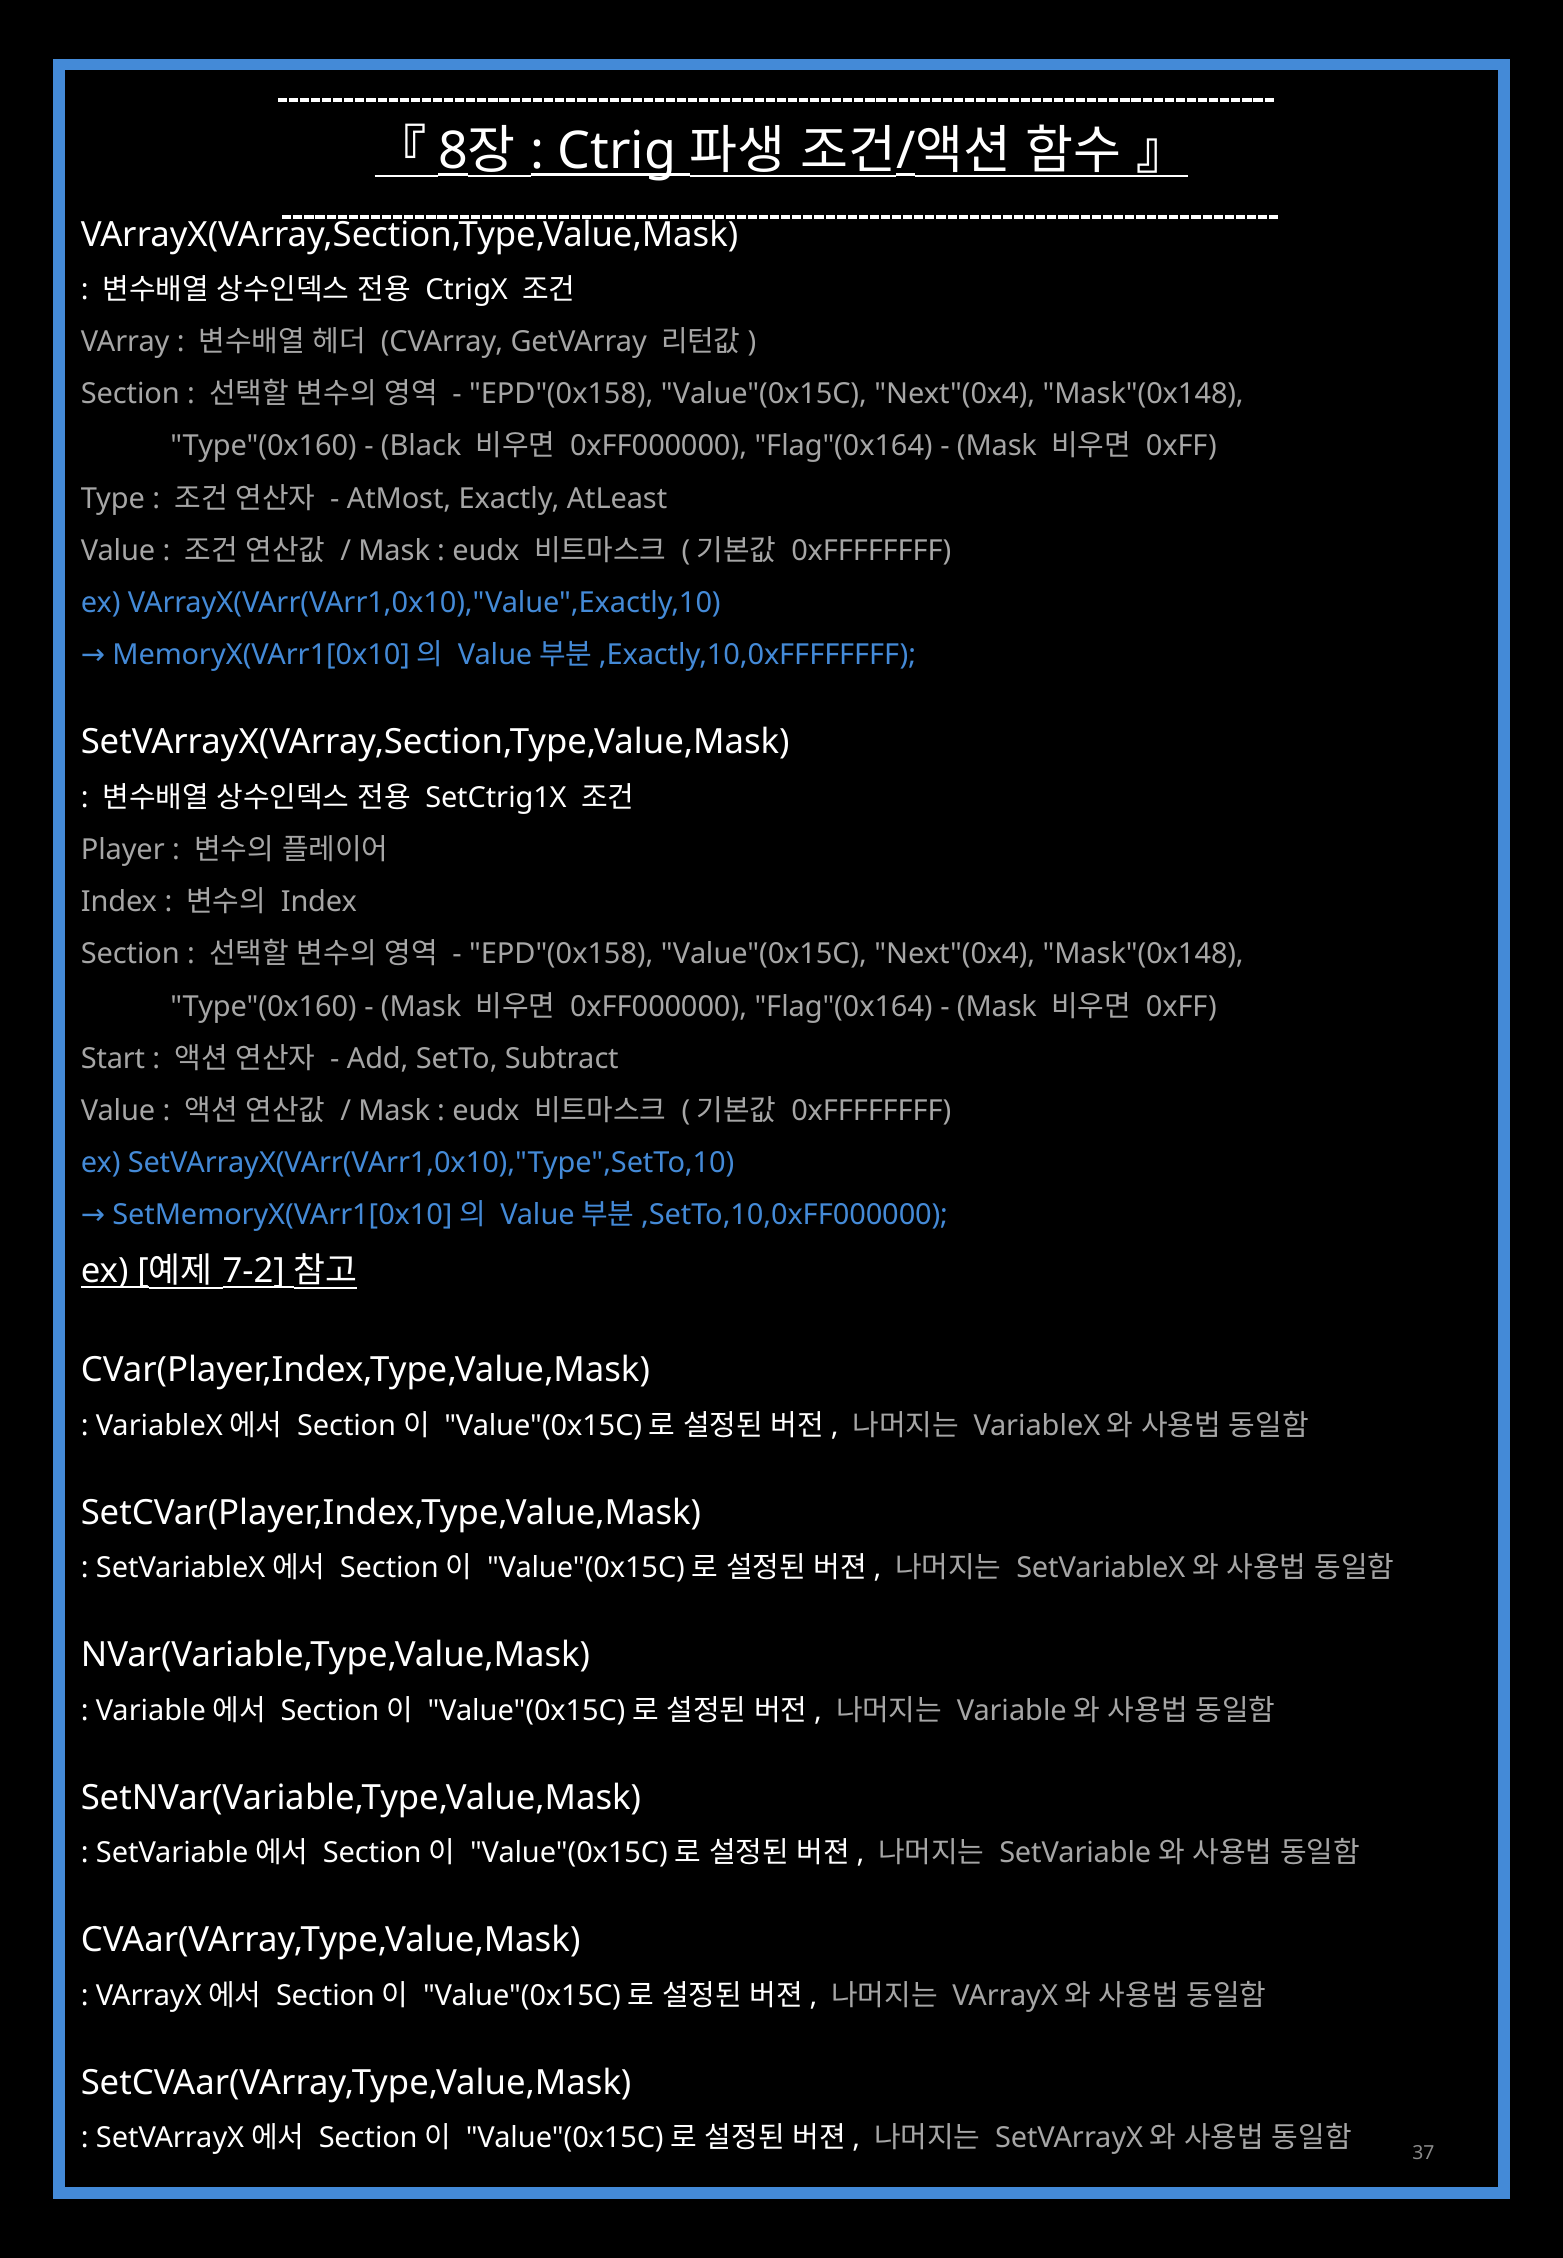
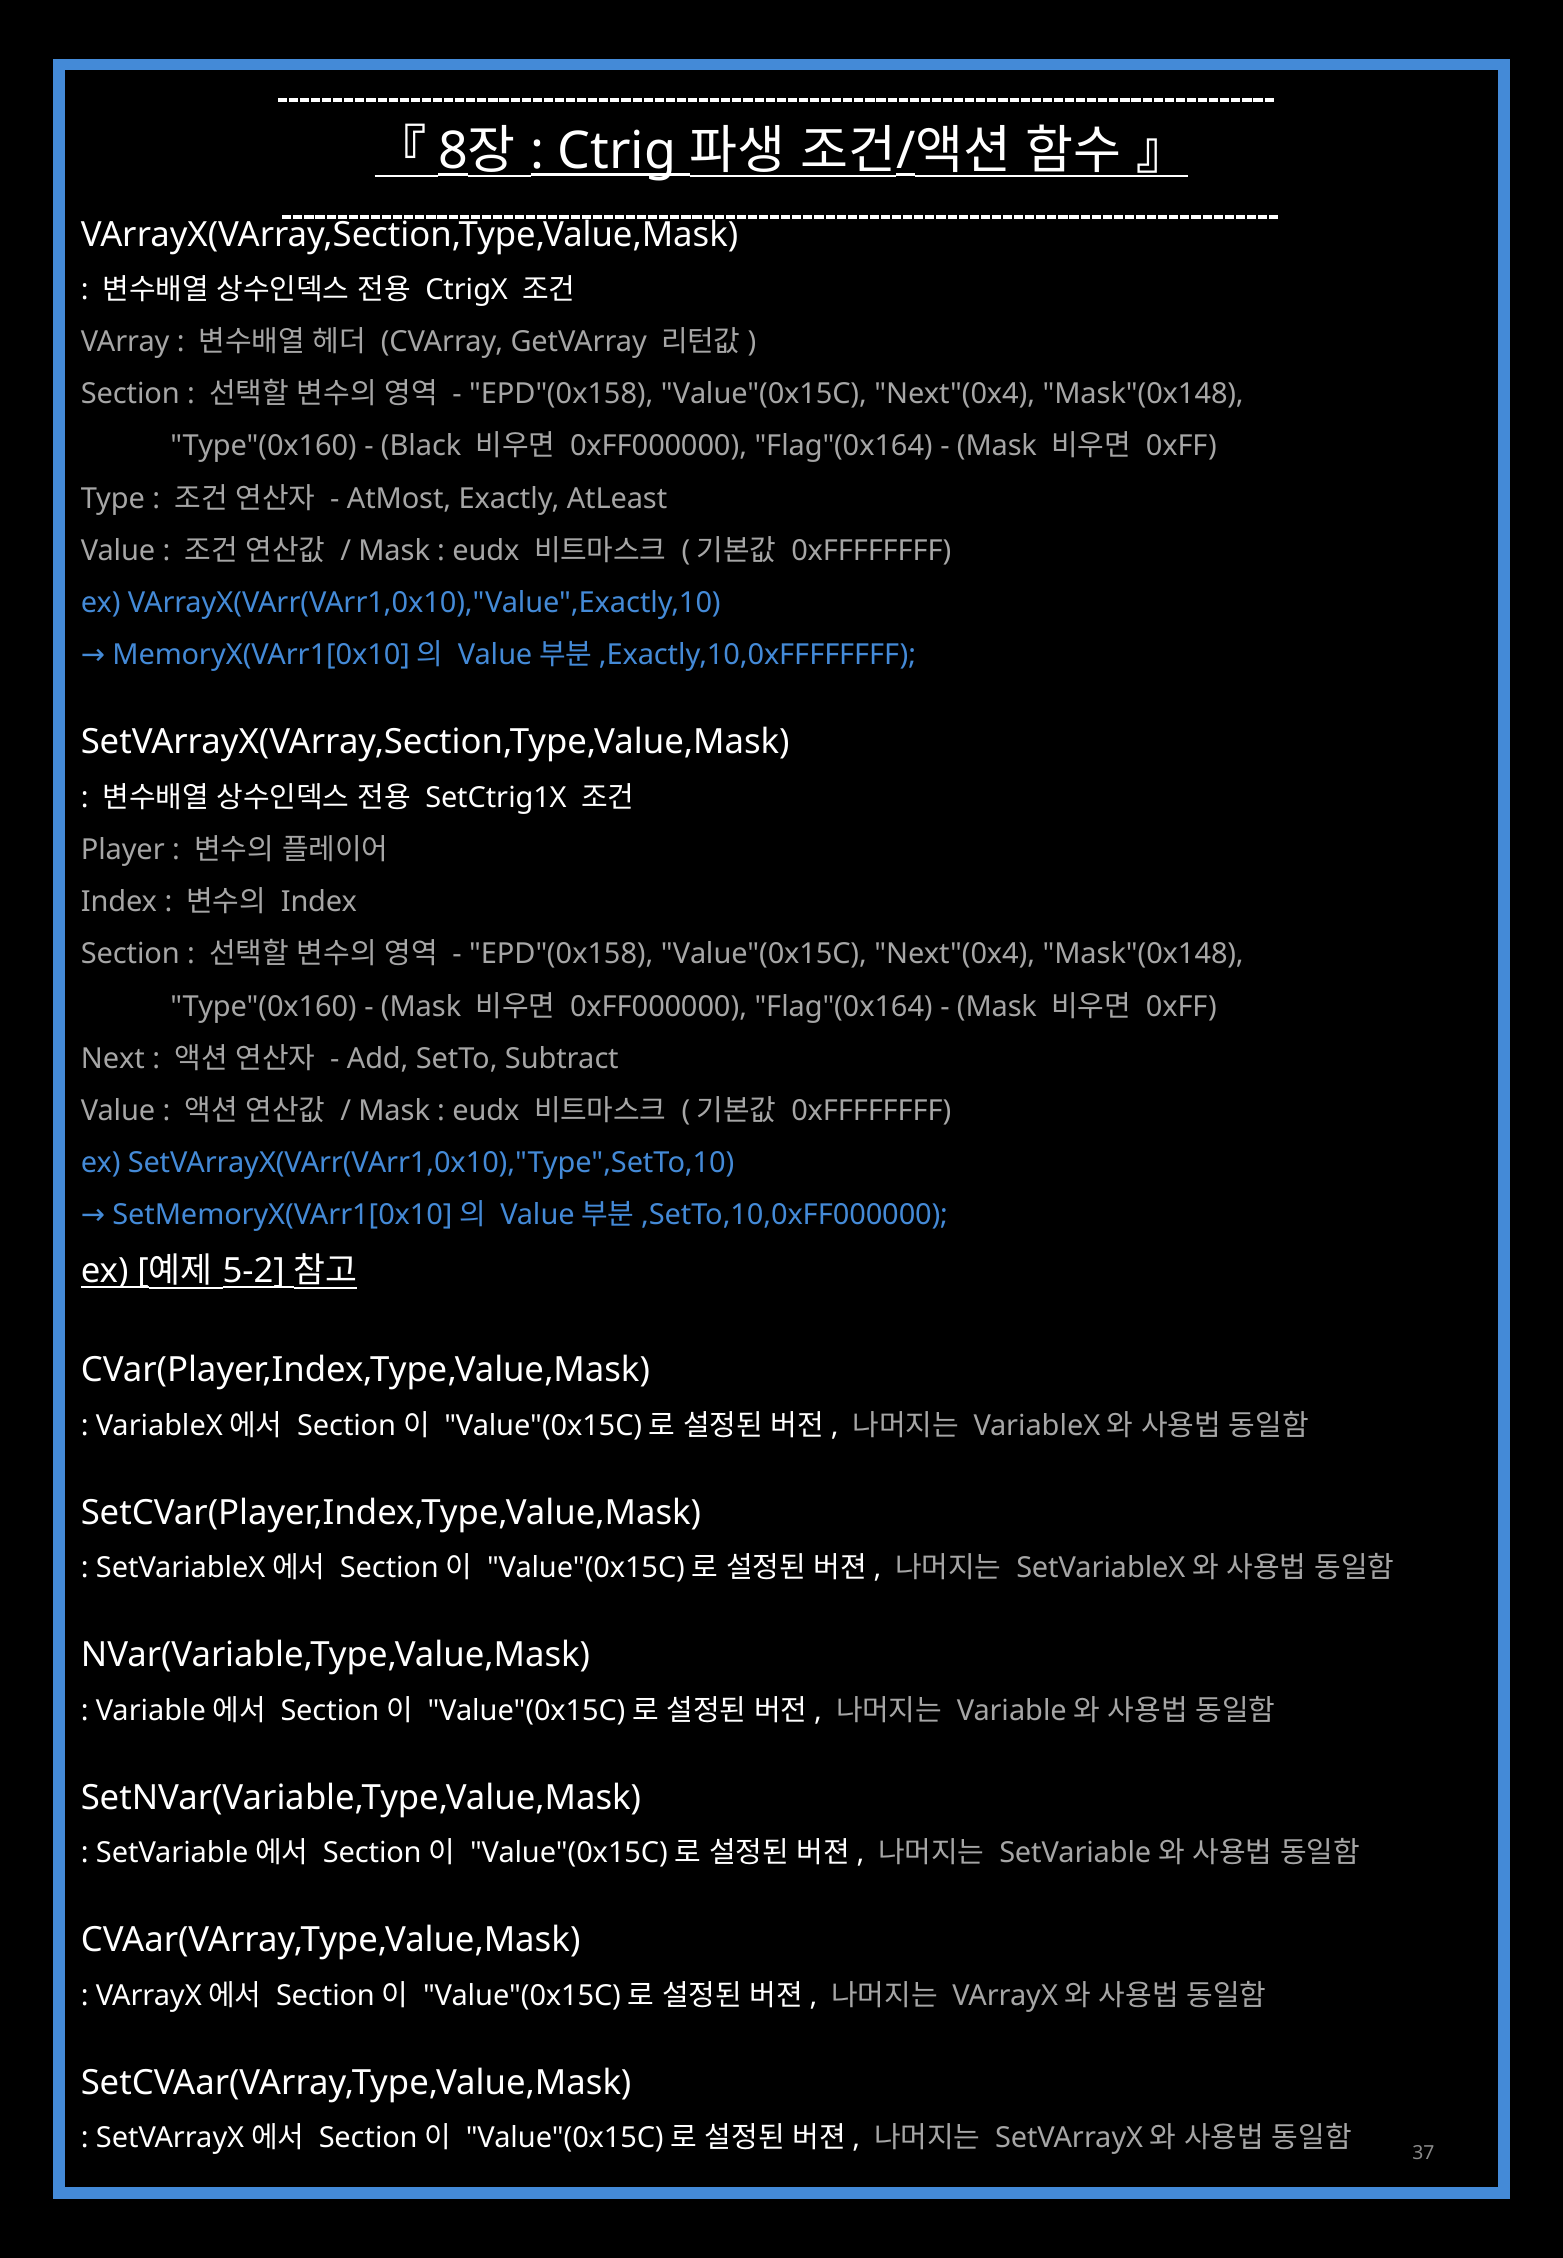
Start: Start -> Next (113, 1059)
7-2: 7-2 -> 5-2 (254, 1271)
